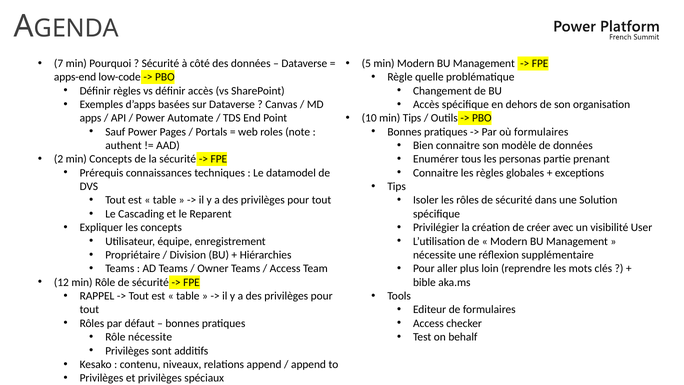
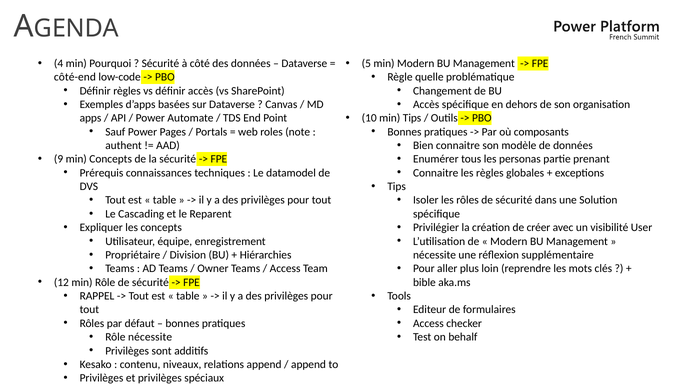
7: 7 -> 4 (59, 63)
apps-end: apps-end -> côté-end (75, 77)
où formulaires: formulaires -> composants (541, 132)
2: 2 -> 9 (59, 159)
